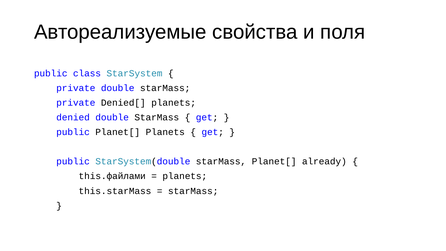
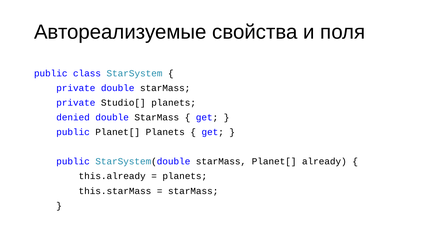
Denied[: Denied[ -> Studio[ (123, 103)
this.файлами: this.файлами -> this.already (112, 176)
